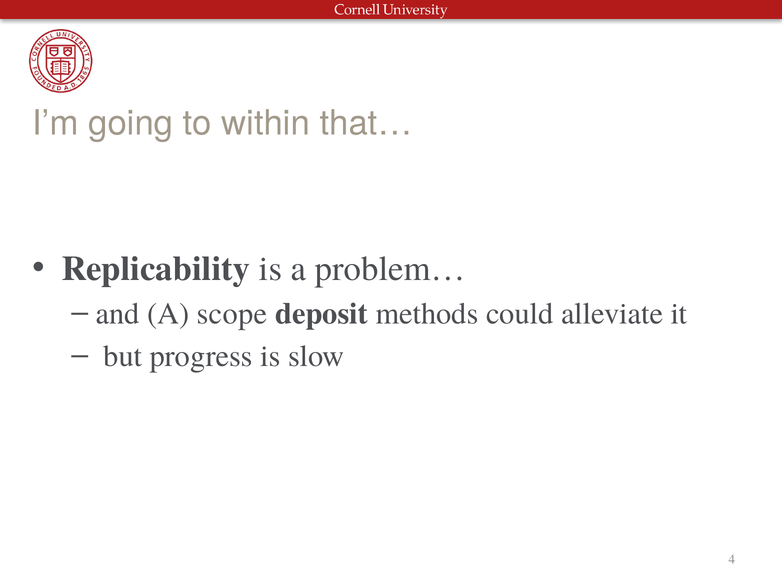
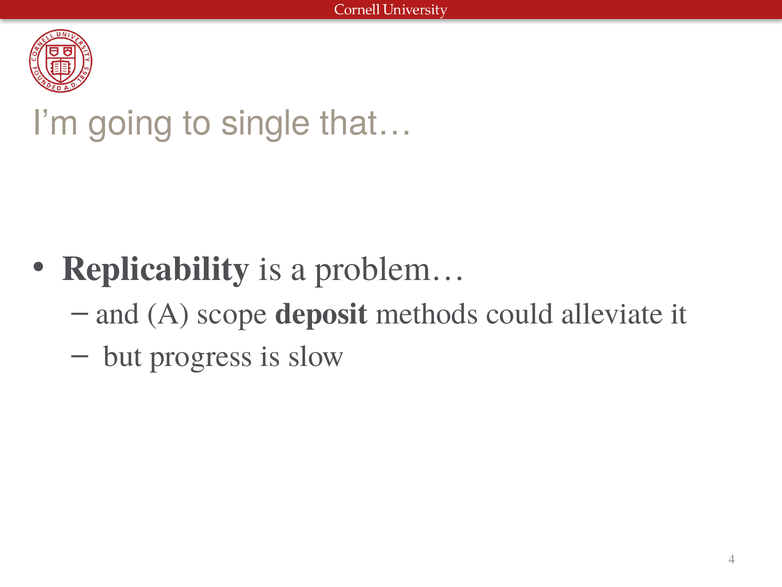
within: within -> single (266, 123)
